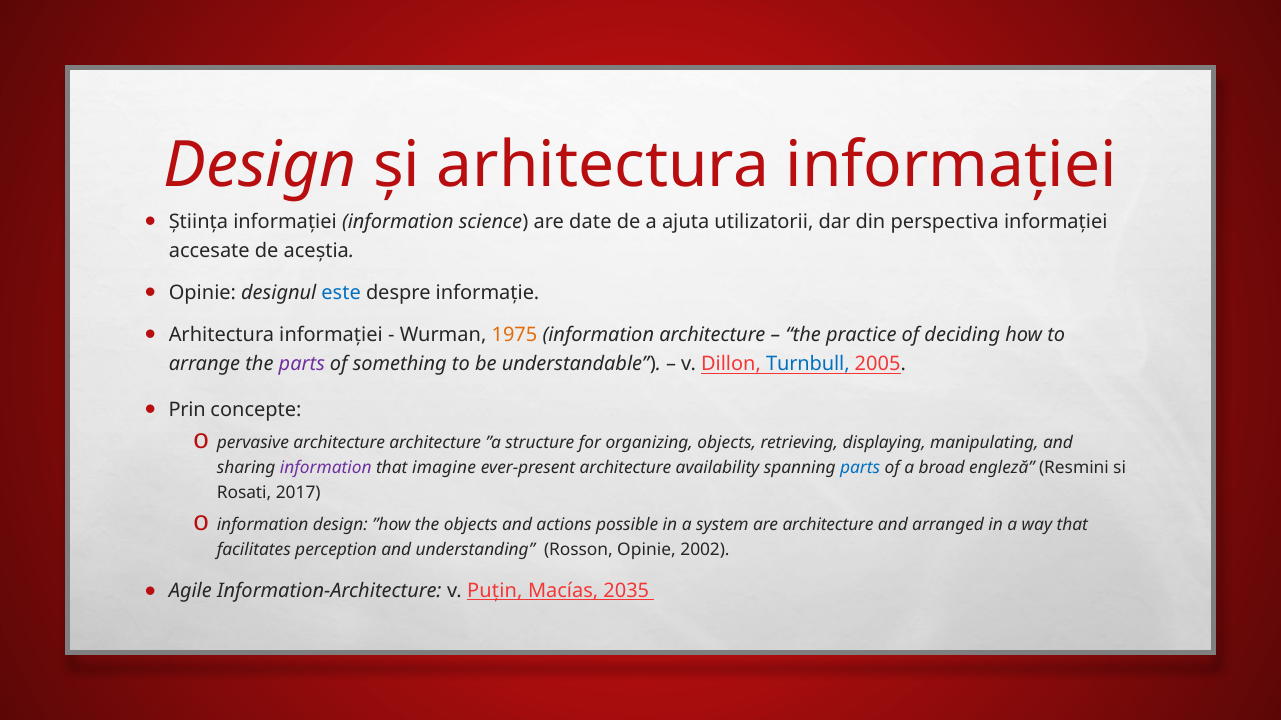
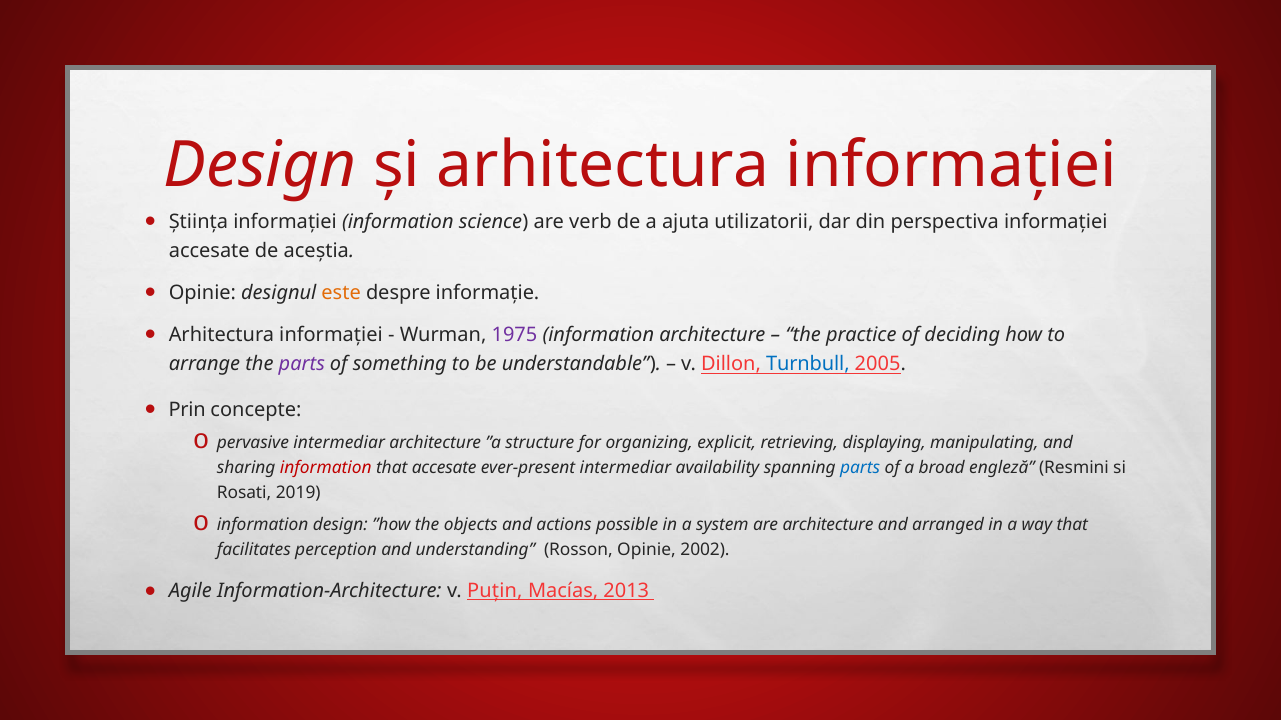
date: date -> verb (590, 222)
este colour: blue -> orange (341, 293)
1975 colour: orange -> purple (514, 335)
pervasive architecture: architecture -> intermediar (339, 443)
organizing objects: objects -> explicit (727, 443)
information colour: purple -> red (326, 468)
that imagine: imagine -> accesate (444, 468)
ever-present architecture: architecture -> intermediar (625, 468)
2017: 2017 -> 2019 (298, 493)
2035: 2035 -> 2013 (626, 591)
